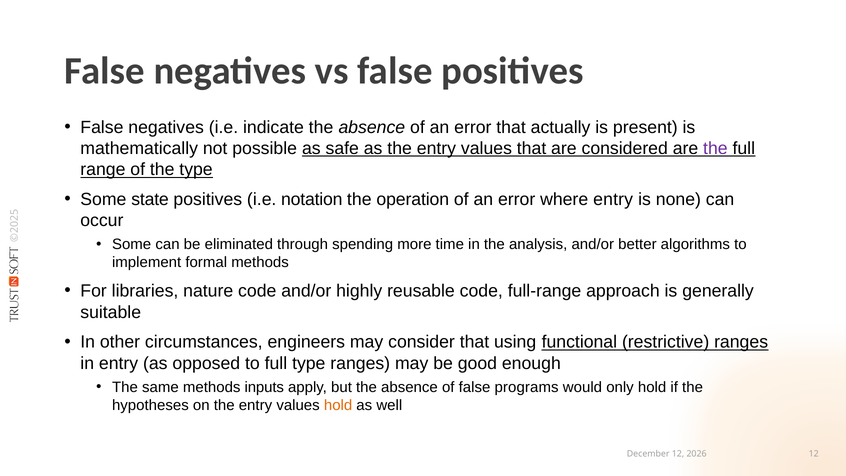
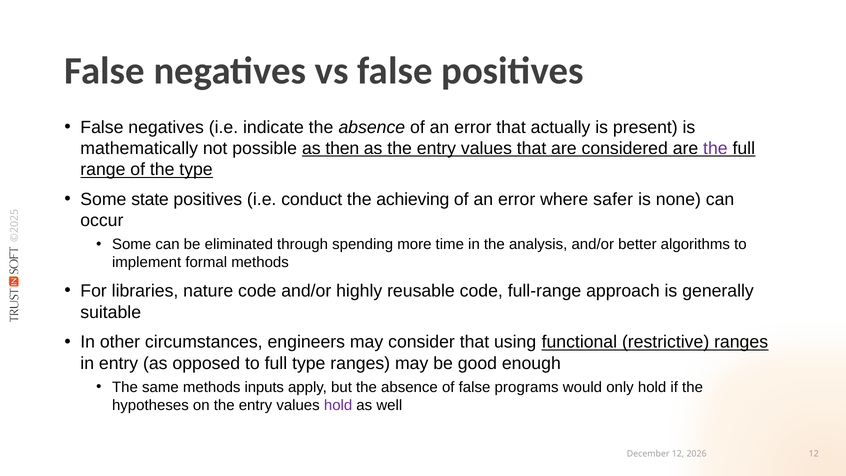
safe: safe -> then (342, 148)
notation: notation -> conduct (312, 199)
operation: operation -> achieving (413, 199)
where entry: entry -> safer (613, 199)
hold colour: orange -> purple (338, 405)
